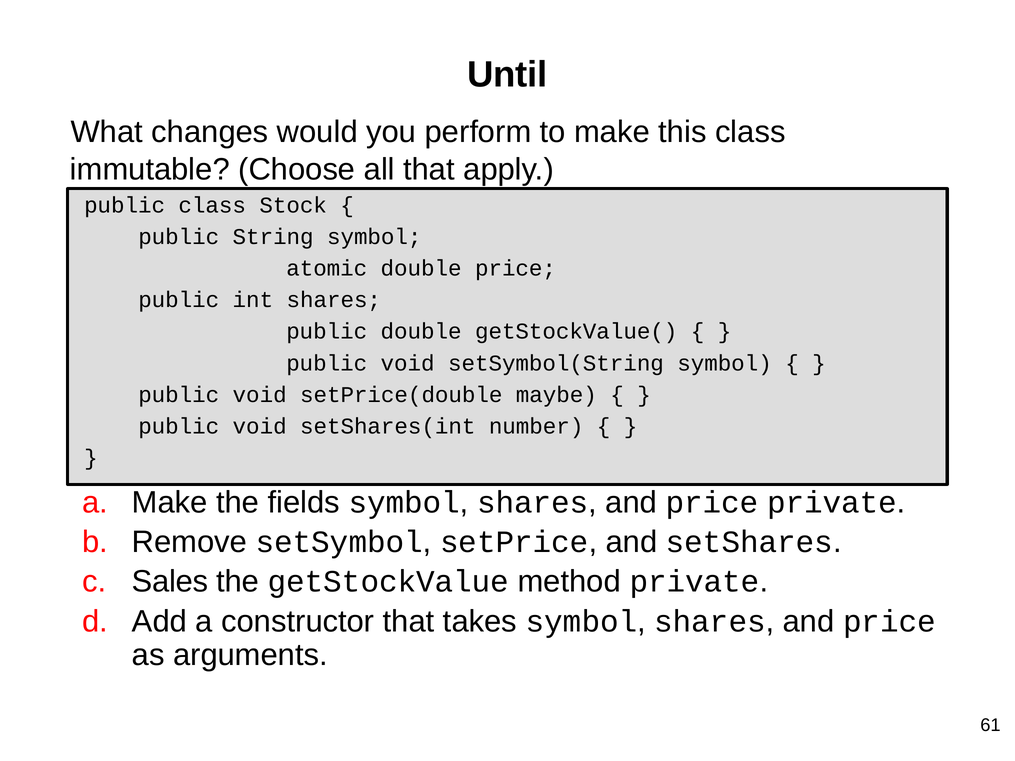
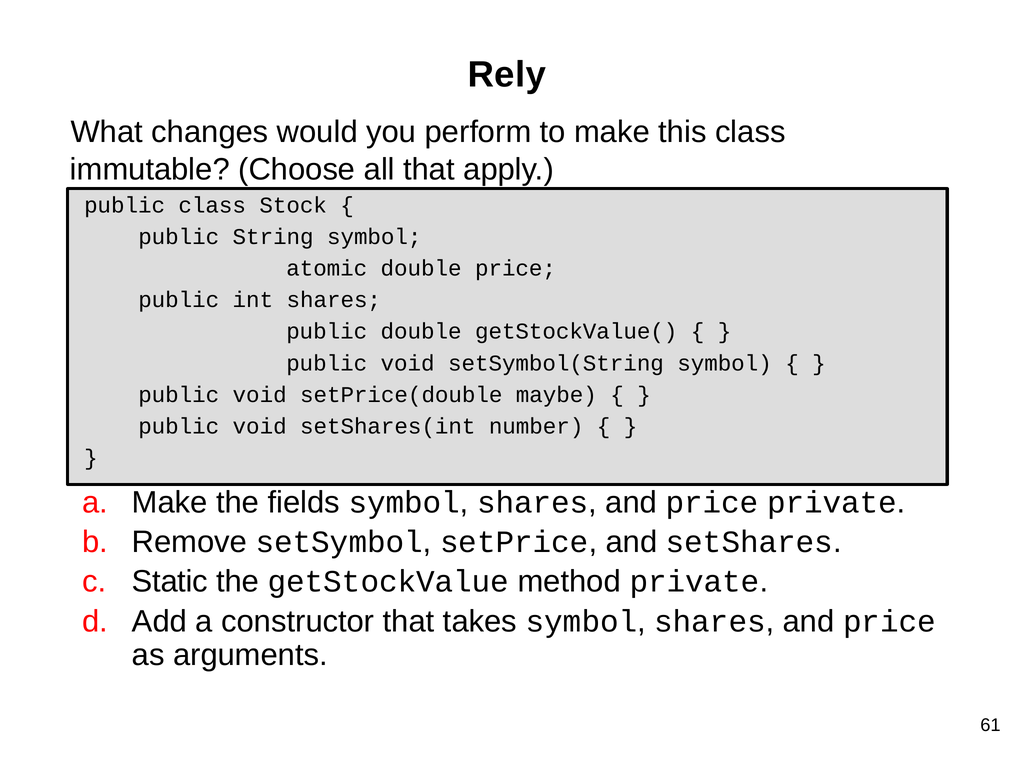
Until: Until -> Rely (507, 75)
Sales: Sales -> Static (170, 582)
